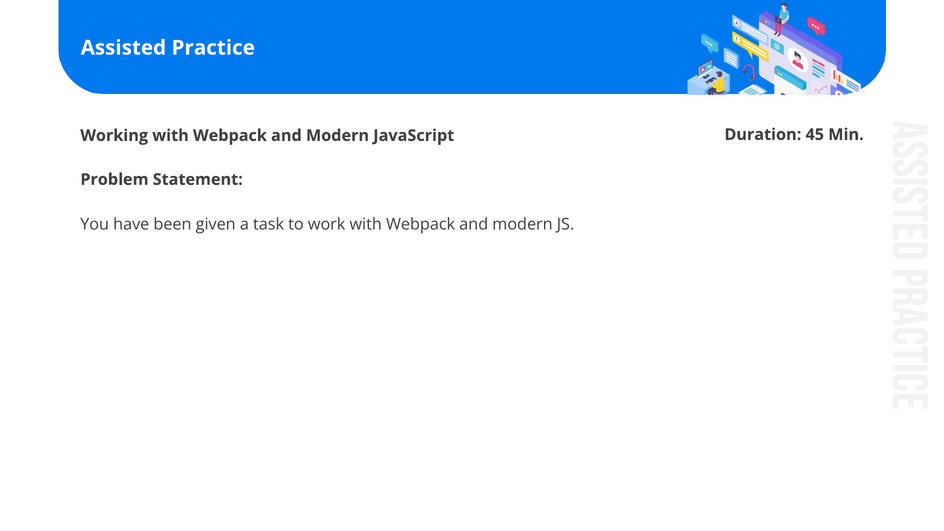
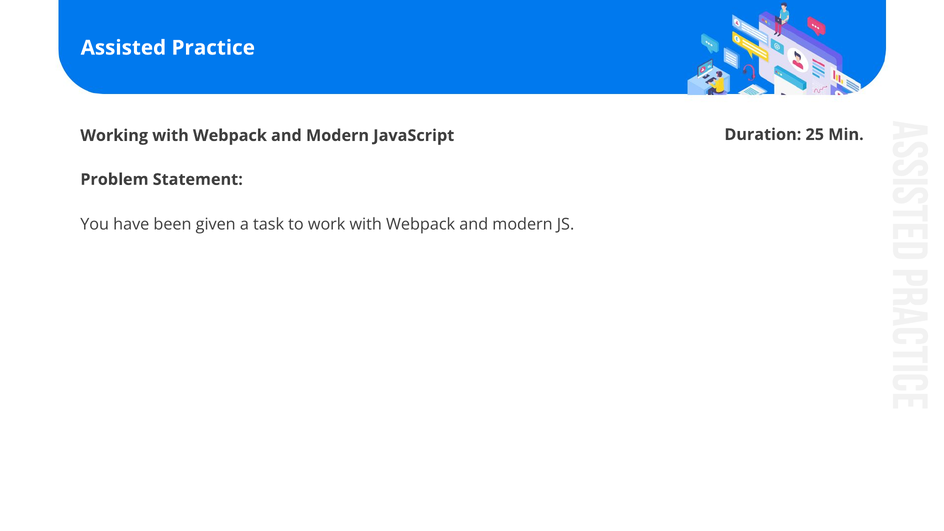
45: 45 -> 25 (815, 135)
